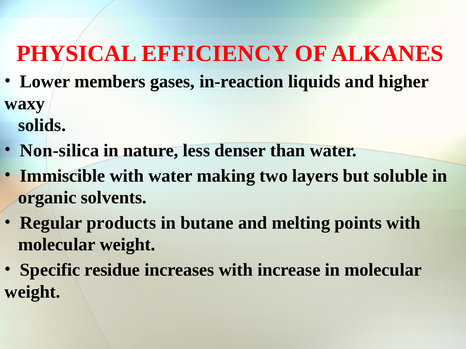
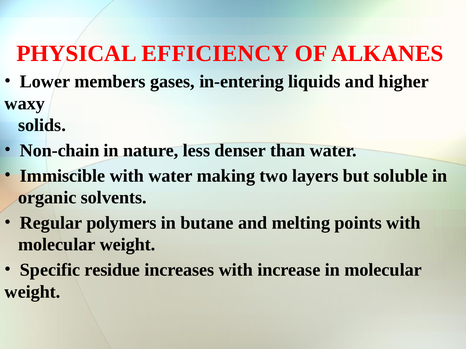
in-reaction: in-reaction -> in-entering (242, 82)
Non-silica: Non-silica -> Non-chain (60, 151)
products: products -> polymers (121, 223)
